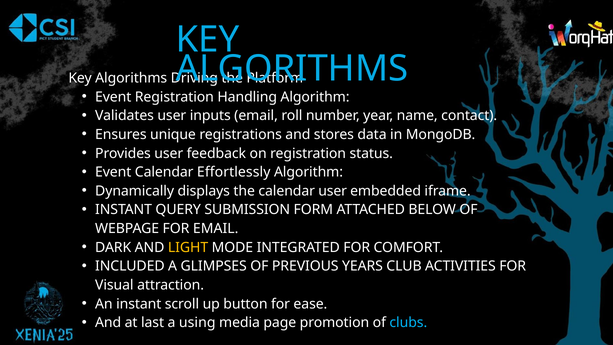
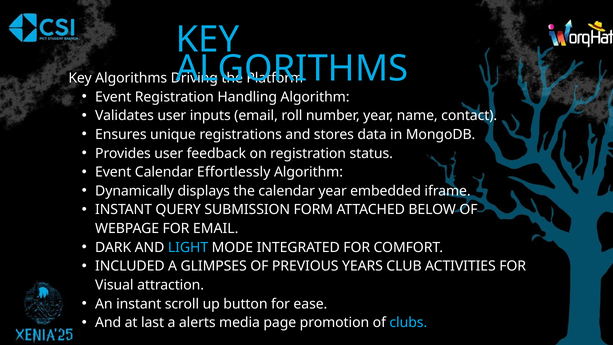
calendar user: user -> year (333, 191)
LIGHT colour: yellow -> light blue (188, 247)
using: using -> alerts (197, 323)
